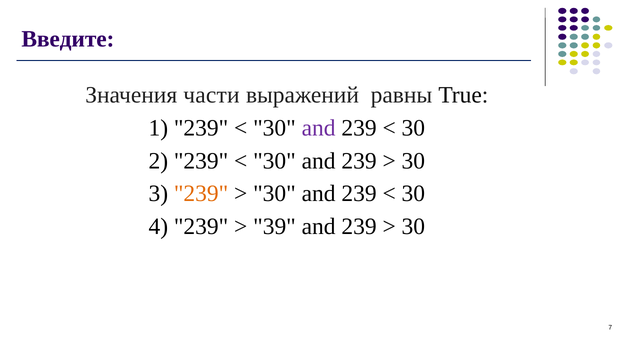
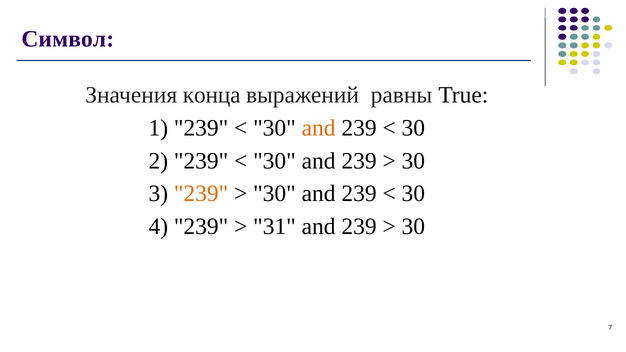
Введите: Введите -> Символ (68, 39)
части: части -> конца (212, 95)
and colour: purple -> orange (319, 128)
39: 39 -> 31 (275, 227)
